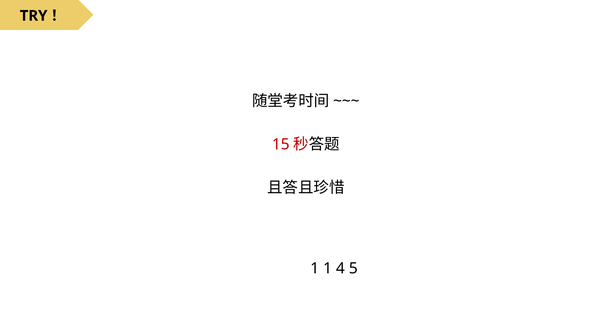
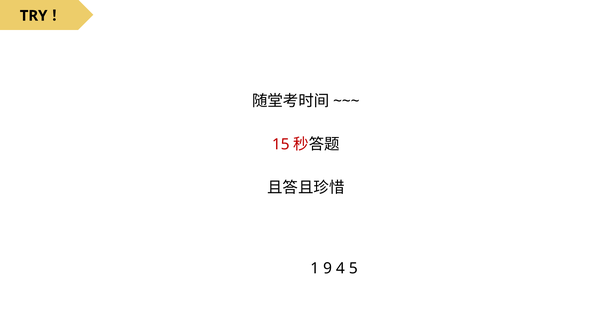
1 1: 1 -> 9 (328, 268)
